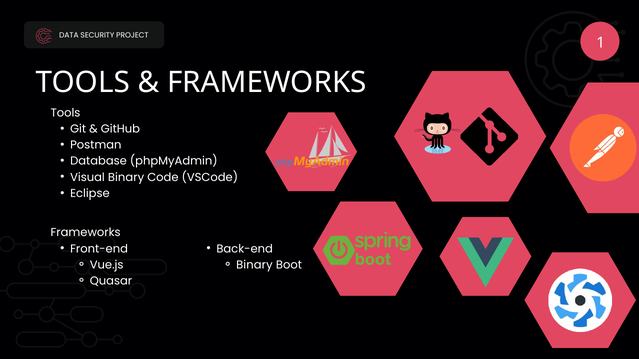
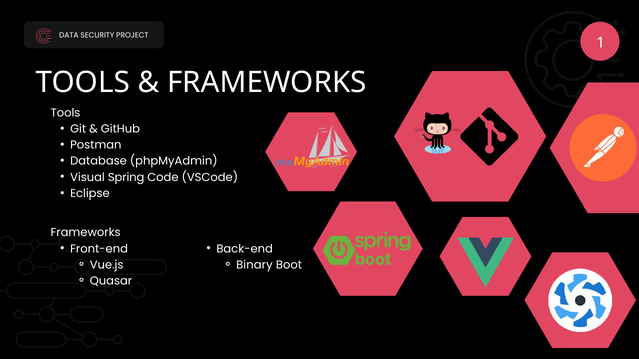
Visual Binary: Binary -> Spring (126, 177)
